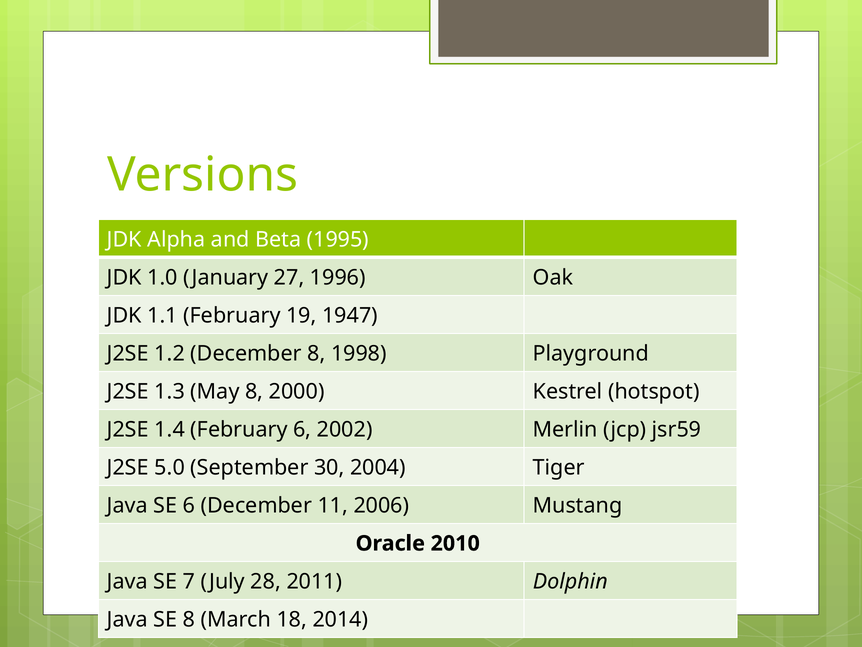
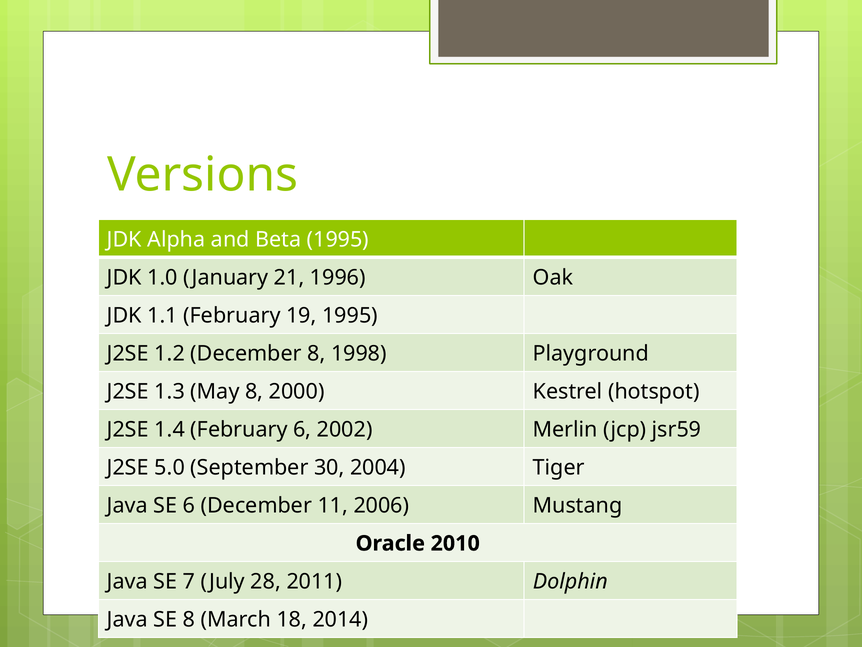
27: 27 -> 21 (289, 277)
19 1947: 1947 -> 1995 (350, 315)
